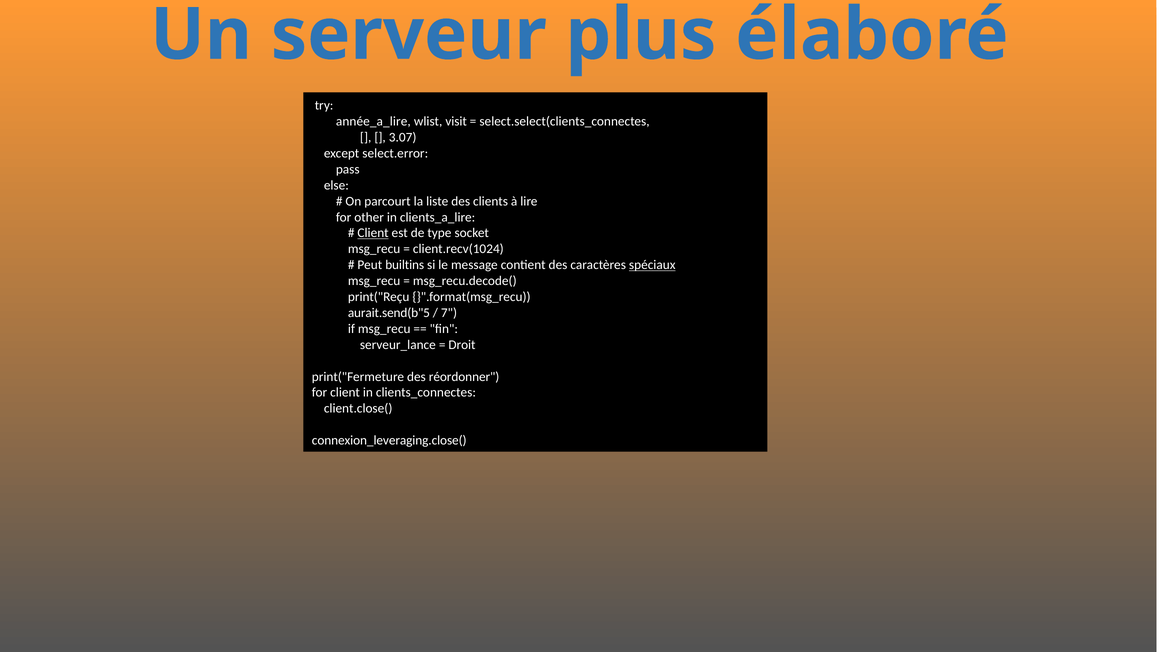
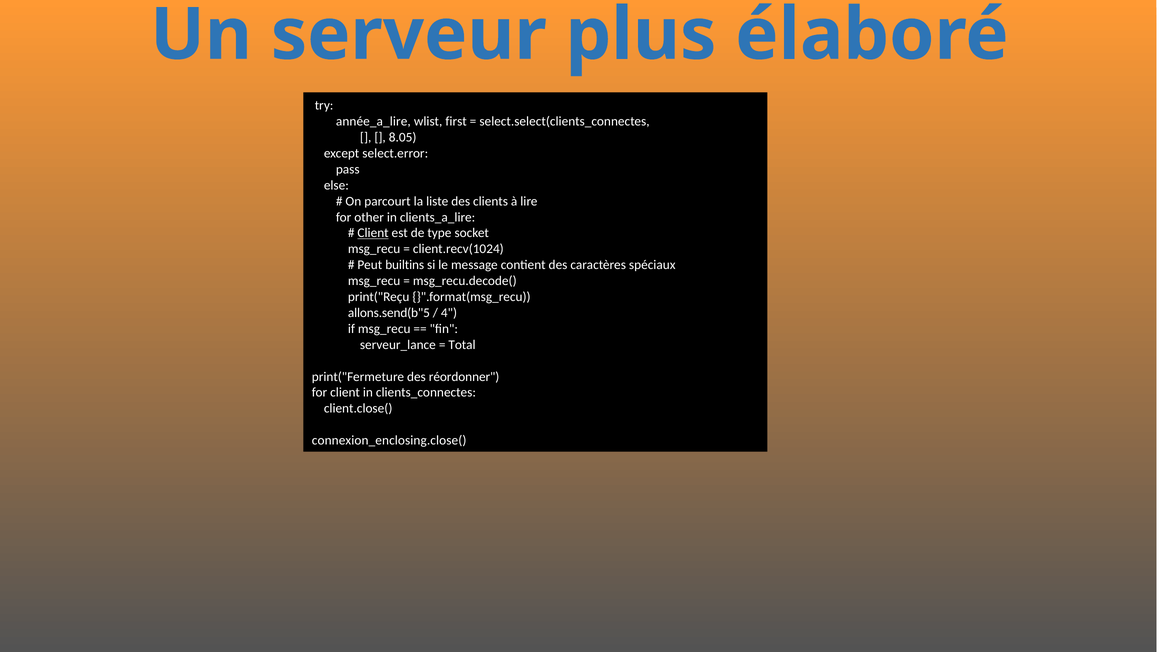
visit: visit -> first (456, 121)
3.07: 3.07 -> 8.05 (403, 137)
spéciaux underline: present -> none (652, 265)
aurait.send(b"5: aurait.send(b"5 -> allons.send(b"5 (389, 313)
7: 7 -> 4 (449, 313)
Droit: Droit -> Total (462, 345)
connexion_leveraging.close(: connexion_leveraging.close( -> connexion_enclosing.close( (389, 440)
